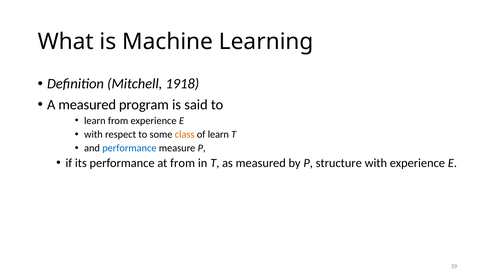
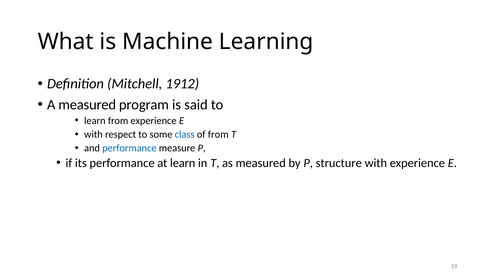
1918: 1918 -> 1912 (182, 84)
class colour: orange -> blue (185, 134)
of learn: learn -> from (218, 134)
at from: from -> learn (183, 163)
